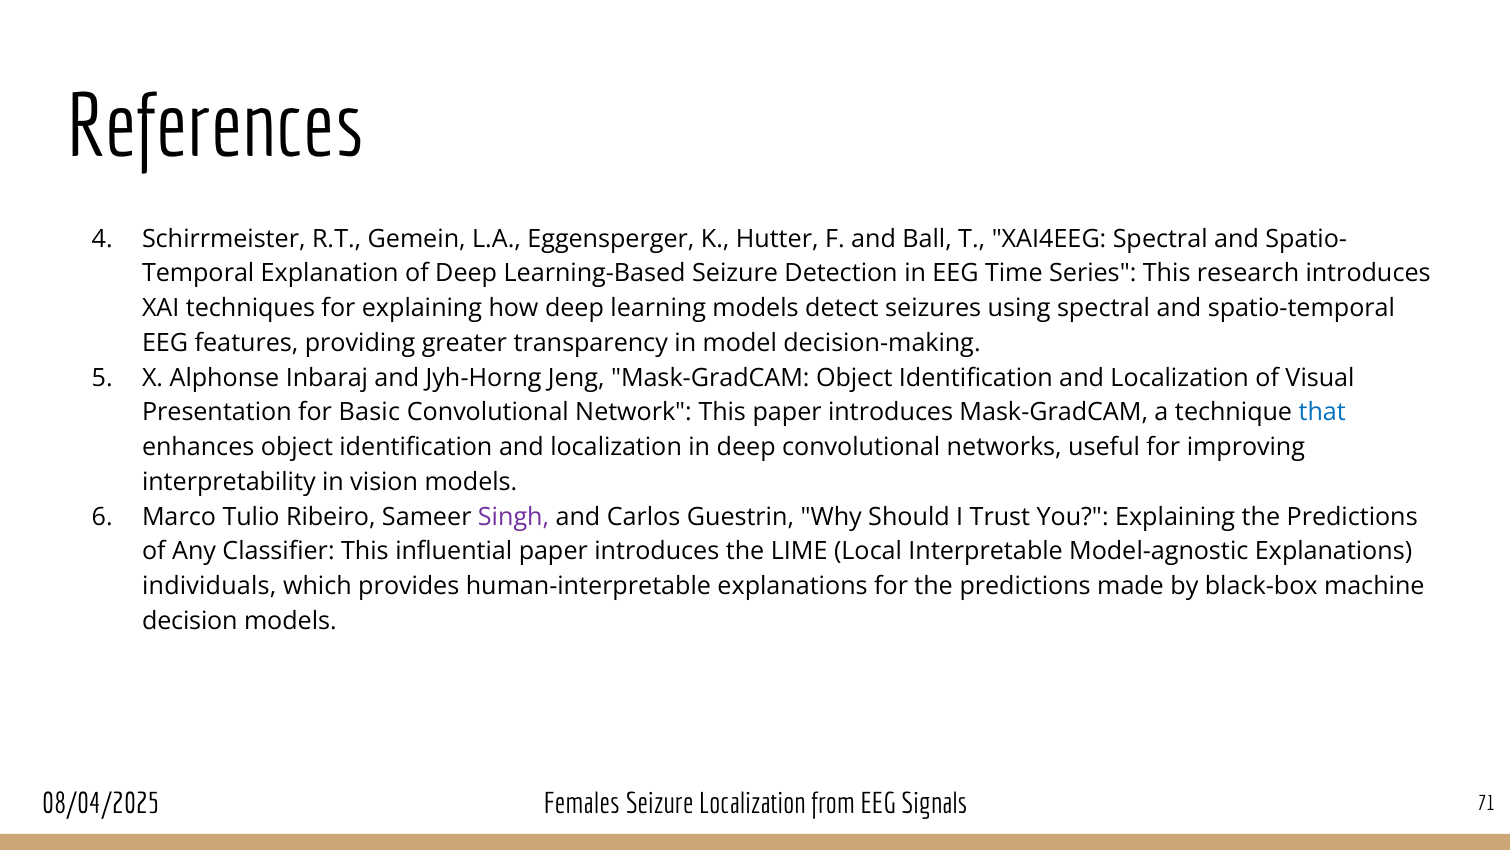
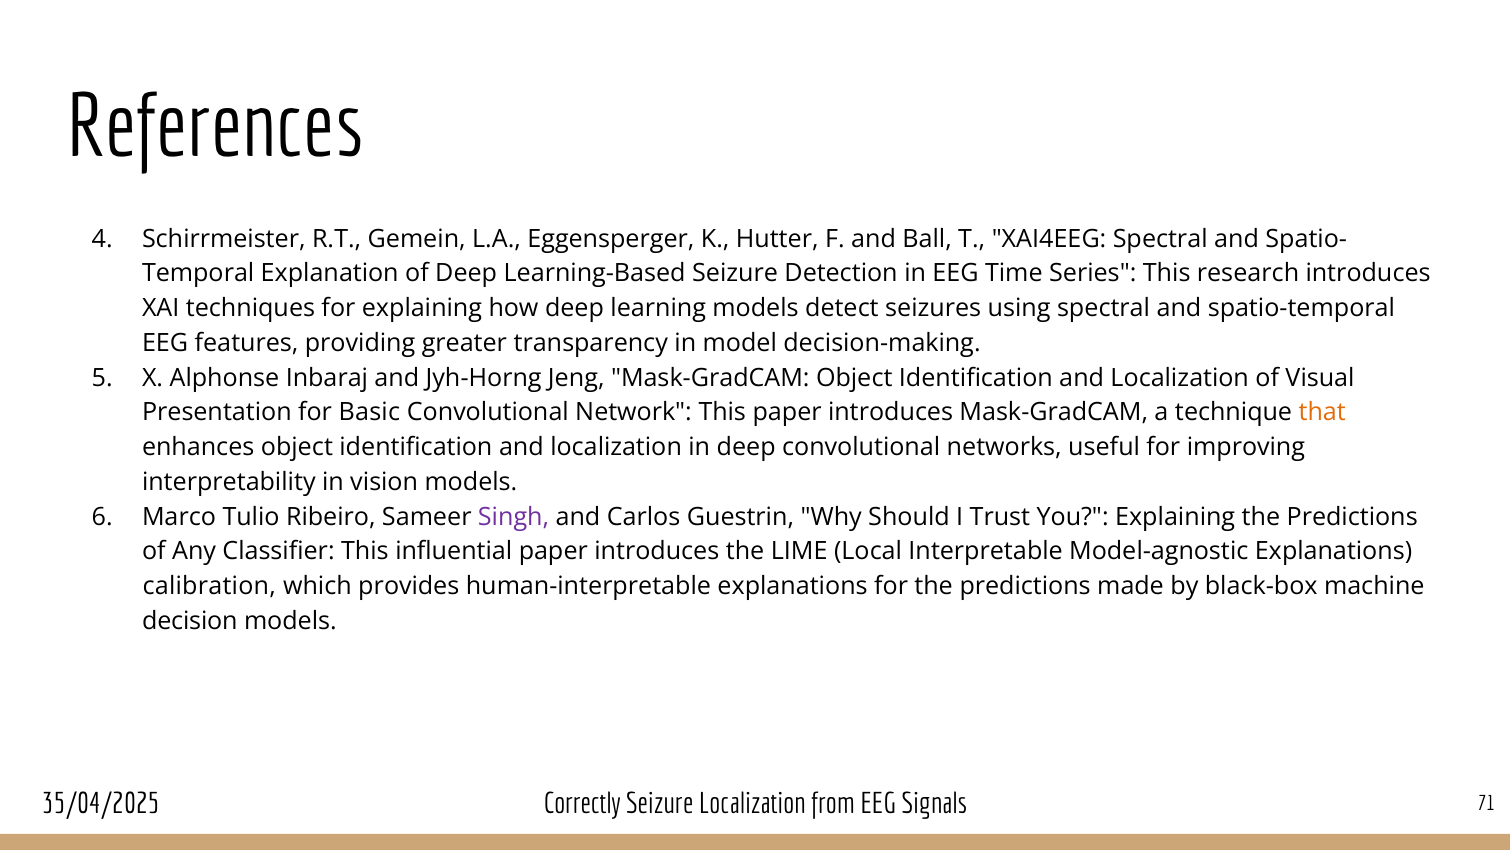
that colour: blue -> orange (1322, 412)
individuals: individuals -> calibration (209, 586)
08/04/2025: 08/04/2025 -> 35/04/2025 (101, 804)
Females: Females -> Correctly (582, 804)
